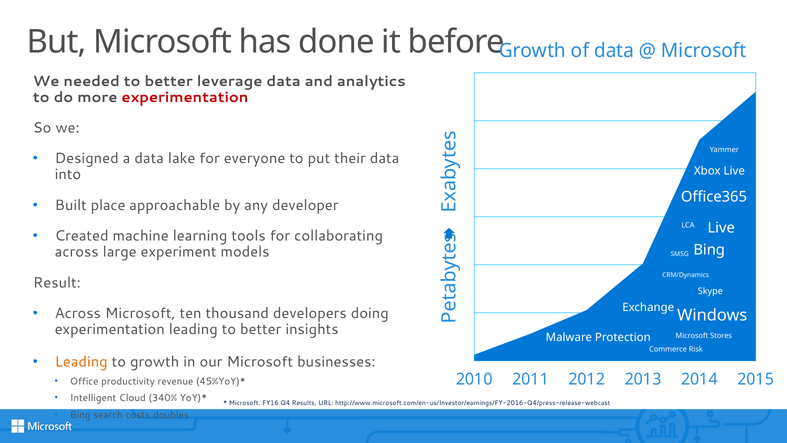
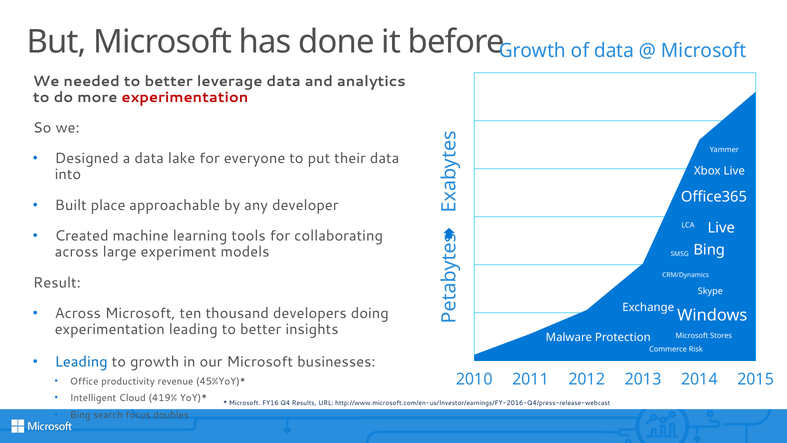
Leading colour: orange -> blue (81, 362)
340%: 340% -> 419% (163, 398)
costs: costs -> focus (138, 415)
